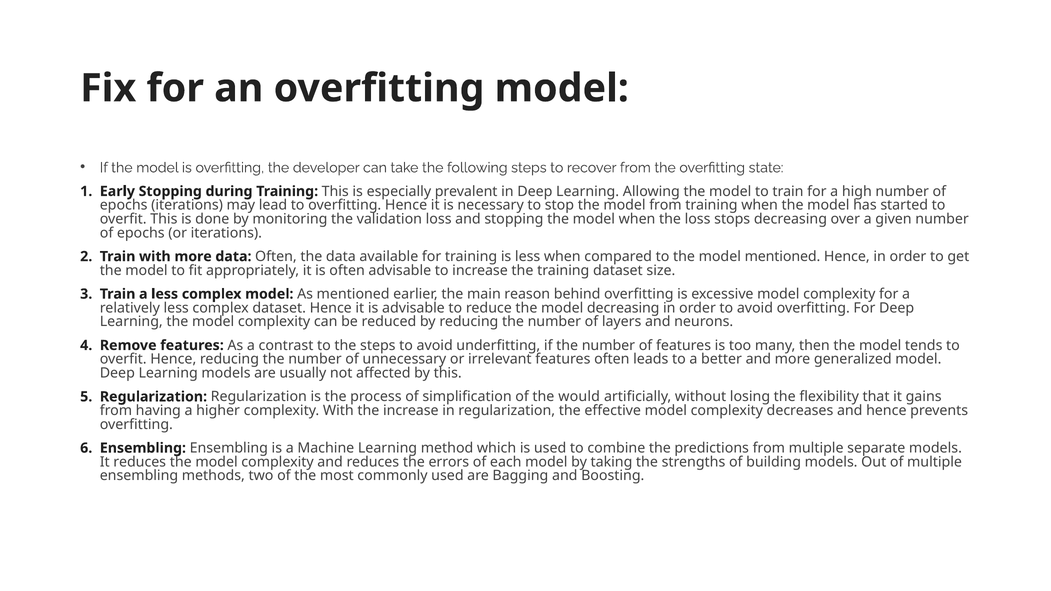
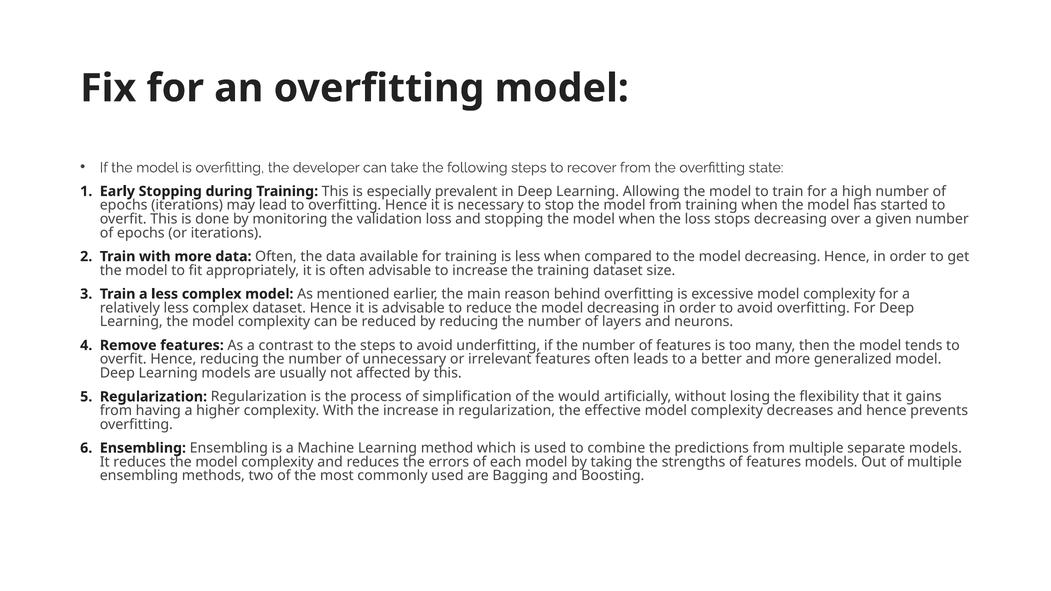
to the model mentioned: mentioned -> decreasing (783, 257)
strengths of building: building -> features (774, 462)
